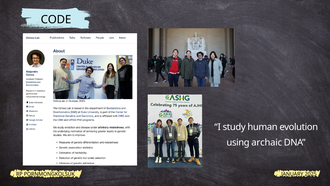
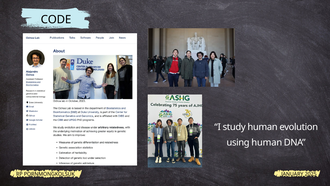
using archaic: archaic -> human (267, 142)
